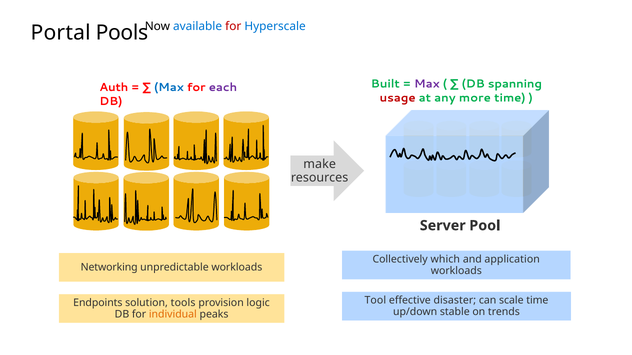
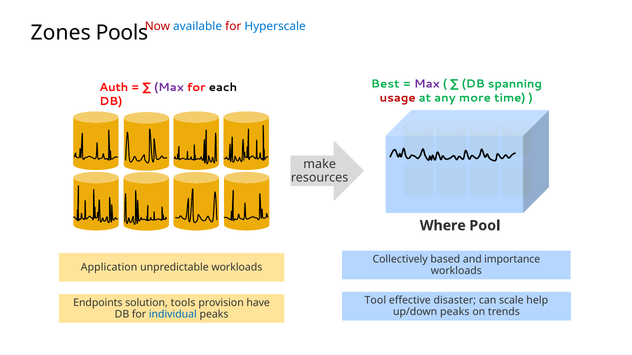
Now colour: black -> red (157, 26)
Portal: Portal -> Zones (61, 33)
Built: Built -> Best (385, 84)
Max colour: blue -> purple (169, 88)
each colour: purple -> black (223, 88)
Server: Server -> Where (443, 226)
which: which -> based (445, 260)
application: application -> importance (512, 260)
Networking: Networking -> Application (109, 268)
scale time: time -> help (537, 301)
logic: logic -> have (258, 303)
up/down stable: stable -> peaks (455, 312)
individual colour: orange -> blue (173, 315)
